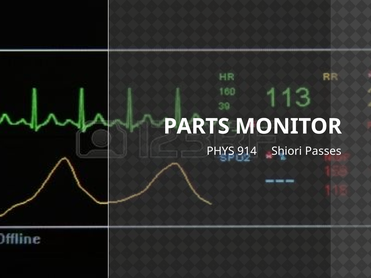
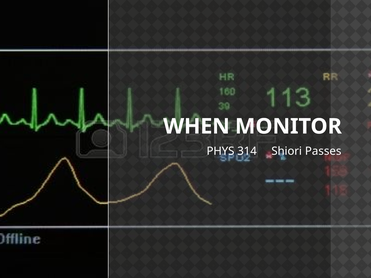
PARTS: PARTS -> WHEN (196, 127)
914: 914 -> 314 (247, 151)
